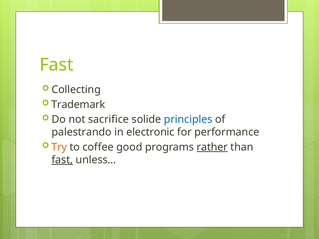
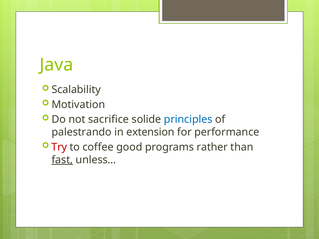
Fast: Fast -> Java (56, 65)
Collecting: Collecting -> Scalability (76, 90)
Trademark: Trademark -> Motivation (78, 105)
electronic: electronic -> extension (150, 132)
Try colour: orange -> red (59, 147)
rather underline: present -> none (212, 147)
